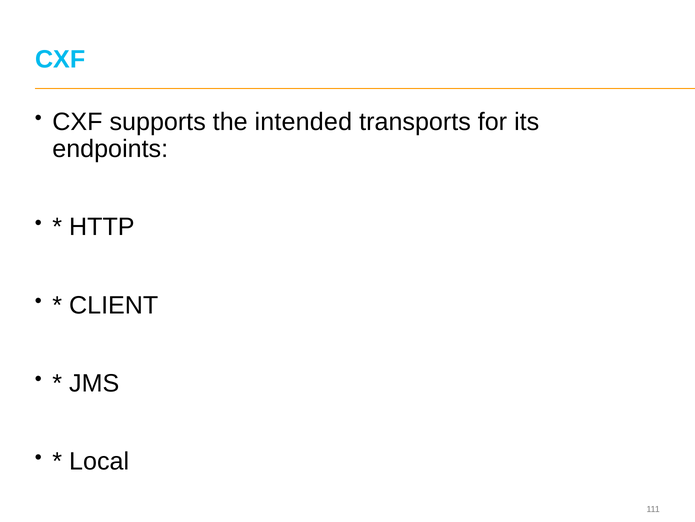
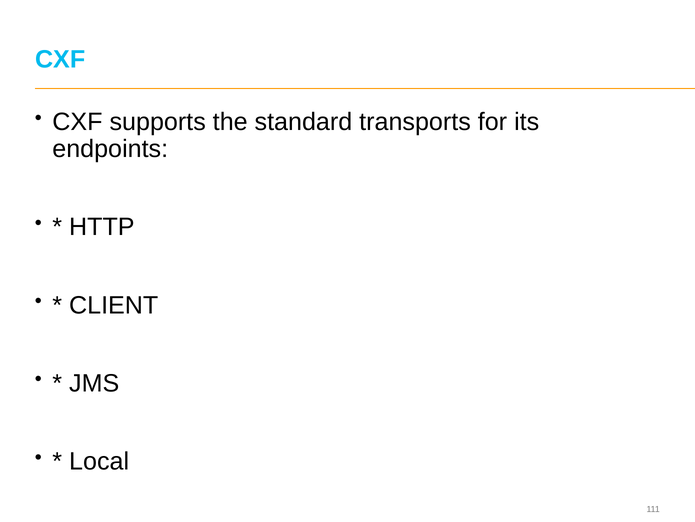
intended: intended -> standard (303, 122)
